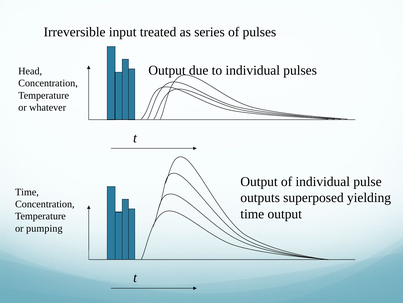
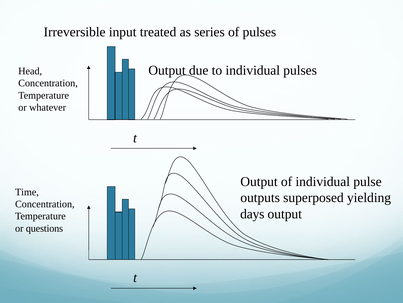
time: time -> days (252, 213)
pumping: pumping -> questions (44, 228)
